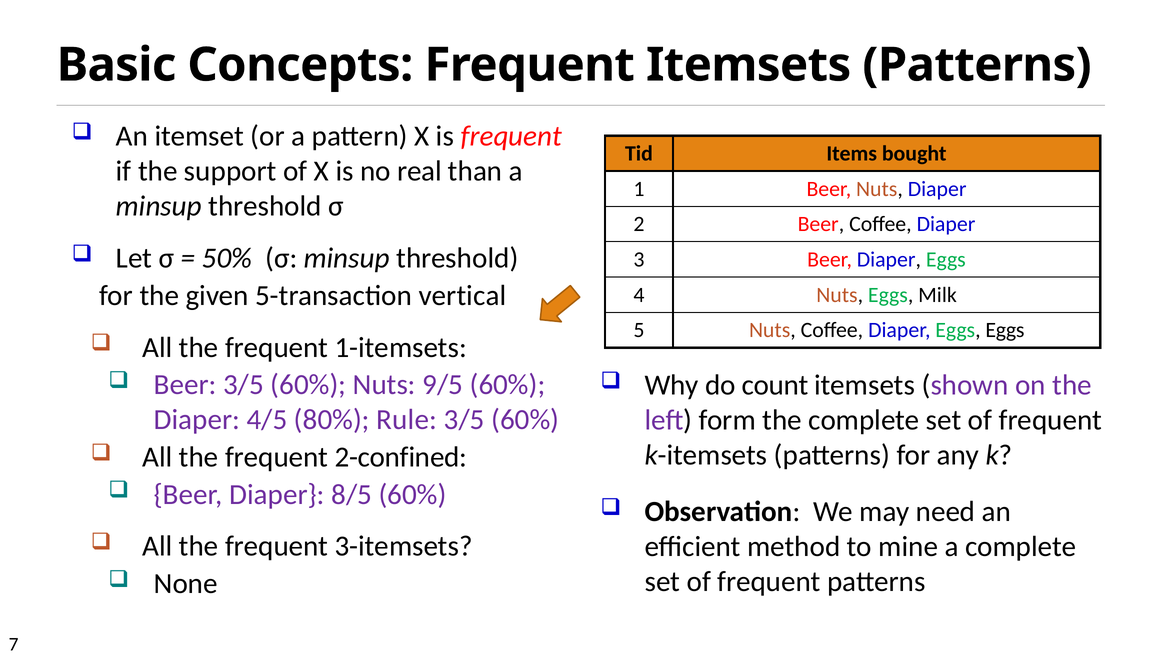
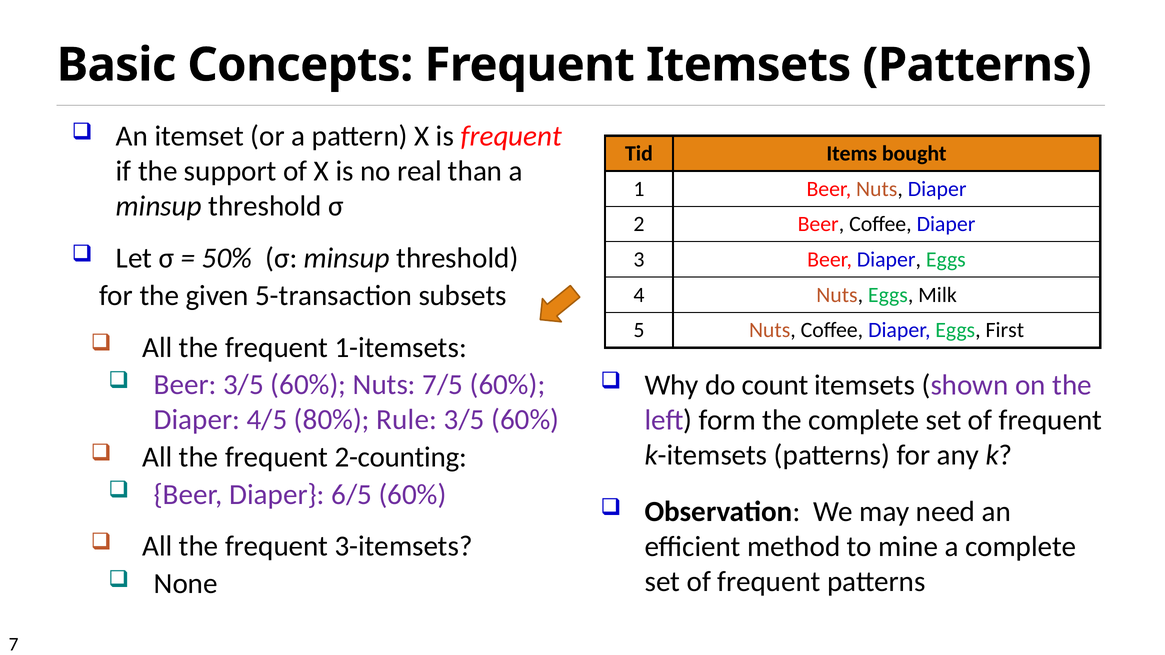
vertical: vertical -> subsets (463, 296)
Eggs Eggs: Eggs -> First (1005, 330)
9/5: 9/5 -> 7/5 (443, 385)
2-confined: 2-confined -> 2-counting (401, 457)
8/5: 8/5 -> 6/5 (352, 495)
